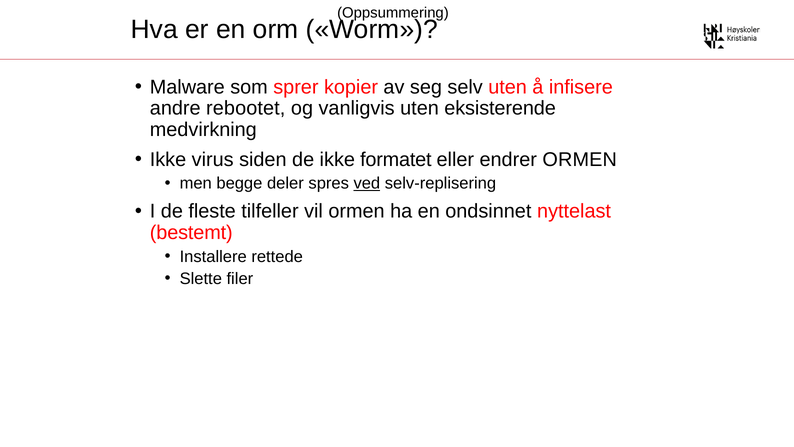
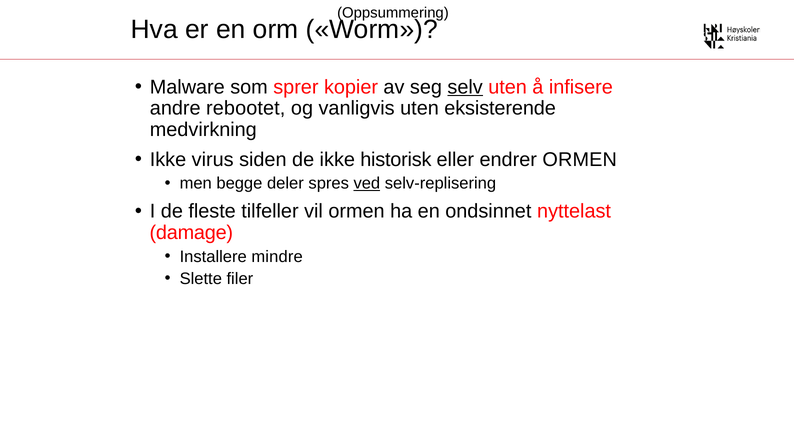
selv underline: none -> present (465, 87)
formatet: formatet -> historisk (396, 159)
bestemt: bestemt -> damage (191, 233)
rettede: rettede -> mindre (277, 256)
